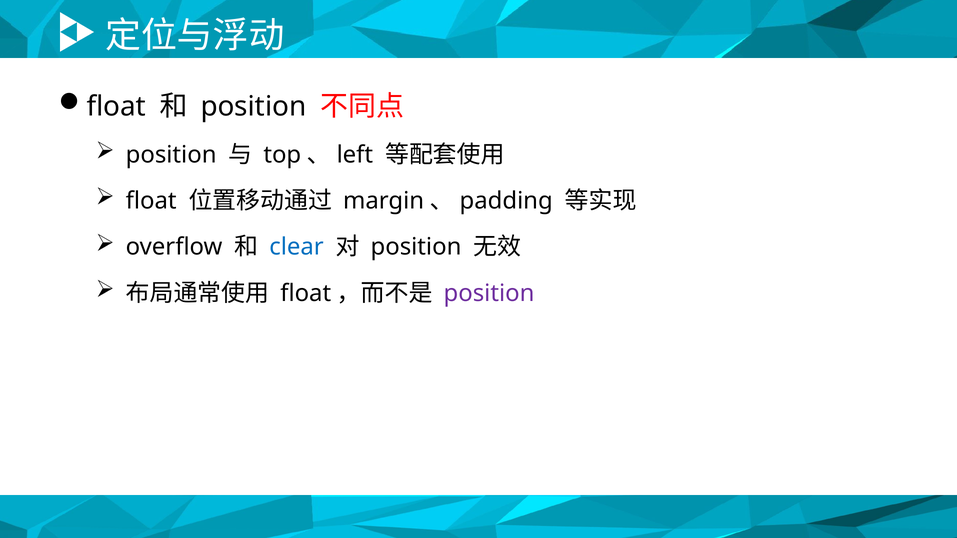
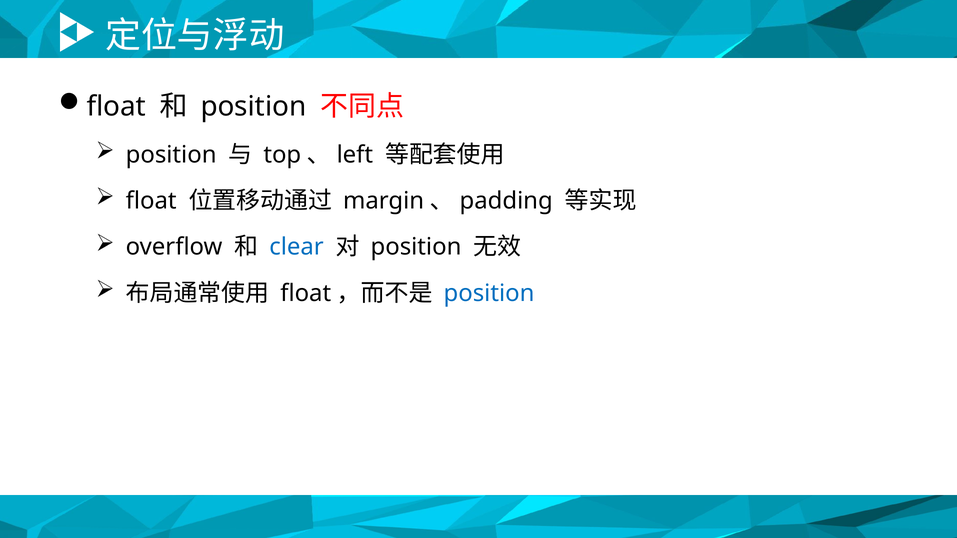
position colour: purple -> blue (489, 293)
